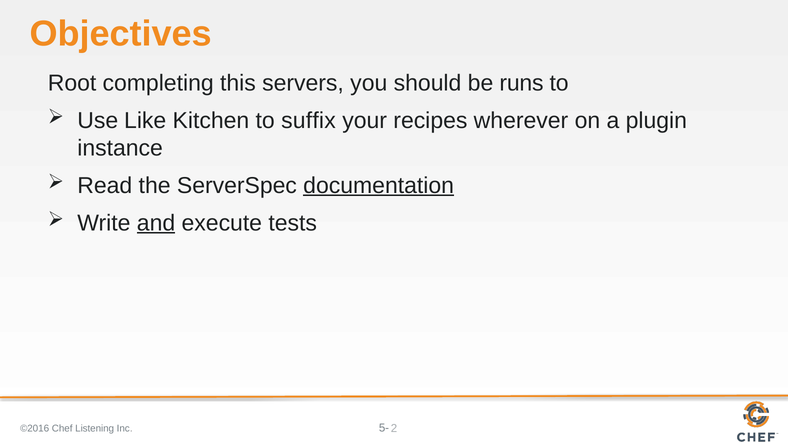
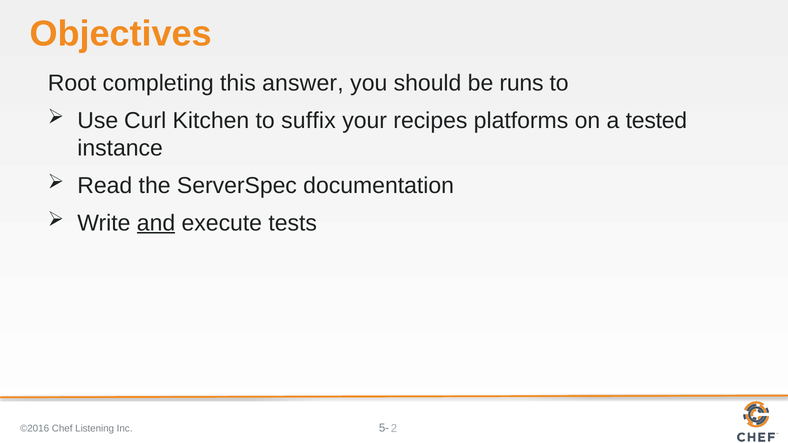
servers: servers -> answer (303, 83)
Like: Like -> Curl (145, 121)
wherever: wherever -> platforms (521, 121)
plugin: plugin -> tested (656, 121)
documentation underline: present -> none (379, 186)
